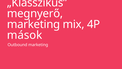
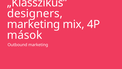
megnyerő: megnyerő -> designers (35, 13)
